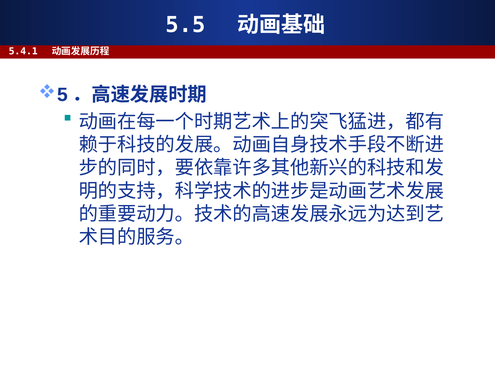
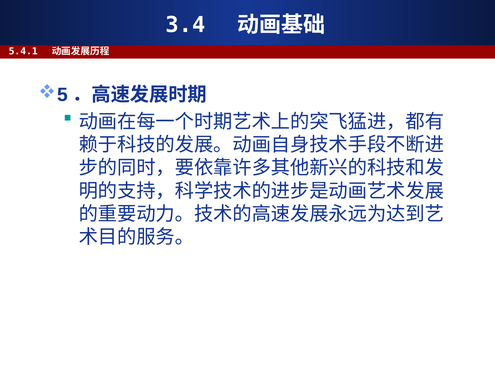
5.5: 5.5 -> 3.4 (185, 25)
